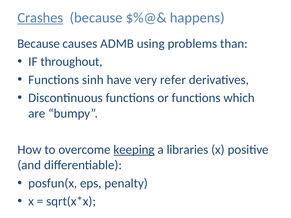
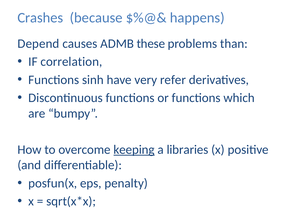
Crashes underline: present -> none (40, 18)
Because: Because -> Depend (38, 44)
using: using -> these (151, 44)
throughout: throughout -> correlation (71, 62)
